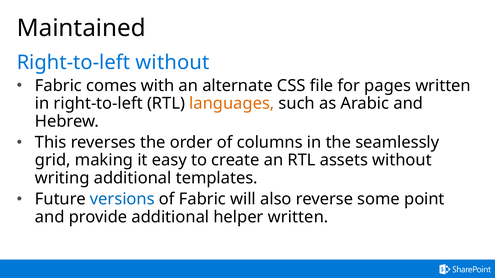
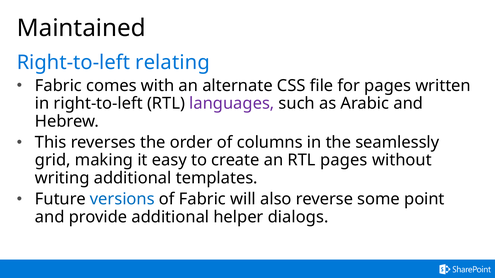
Right-to-left without: without -> relating (173, 63)
languages colour: orange -> purple (232, 104)
RTL assets: assets -> pages (344, 160)
helper written: written -> dialogs (298, 217)
